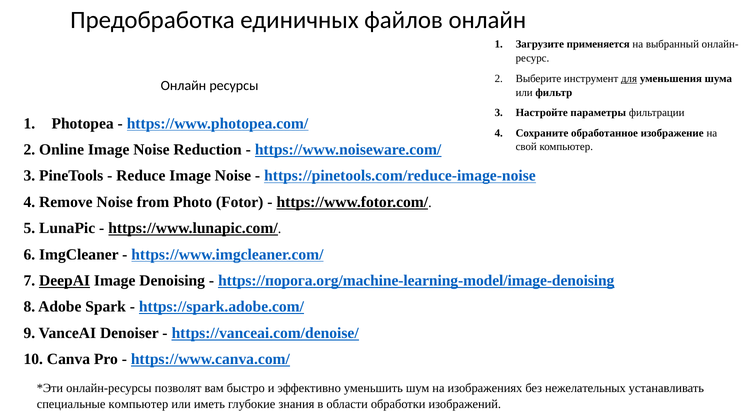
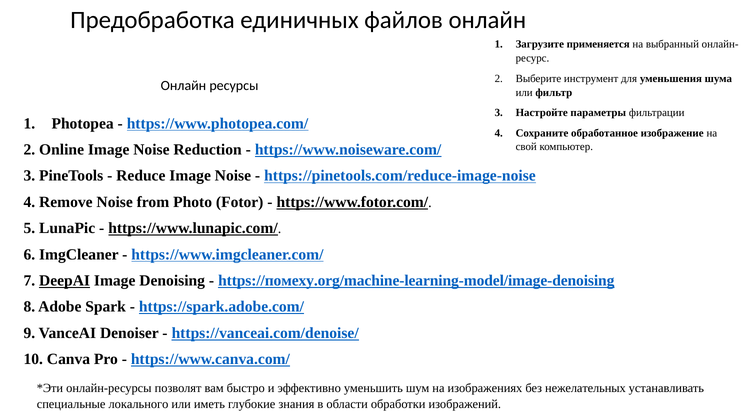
для underline: present -> none (629, 78)
https://порога.org/machine-learning-model/image-denoising: https://порога.org/machine-learning-model/image-denoising -> https://помеху.org/machine-learning-model/image-denoising (416, 280)
специальные компьютер: компьютер -> локального (138, 404)
